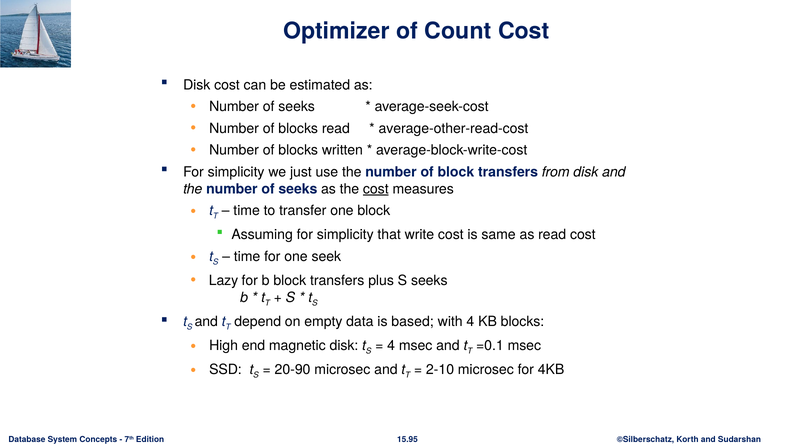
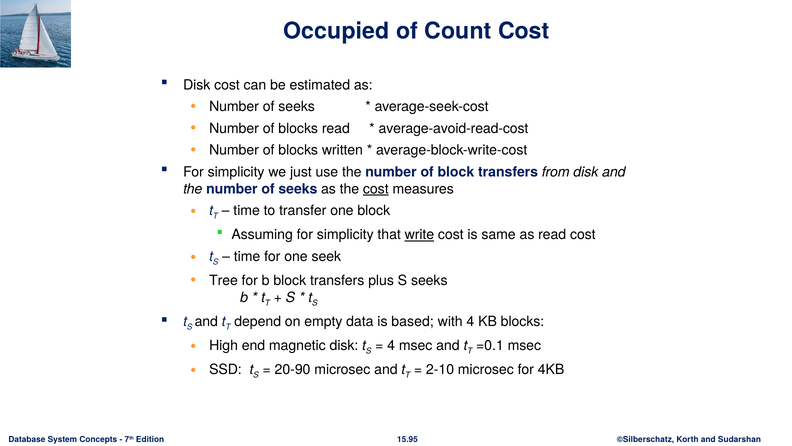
Optimizer: Optimizer -> Occupied (336, 31)
average-other-read-cost: average-other-read-cost -> average-avoid-read-cost (453, 128)
write underline: none -> present (419, 235)
Lazy: Lazy -> Tree (223, 280)
